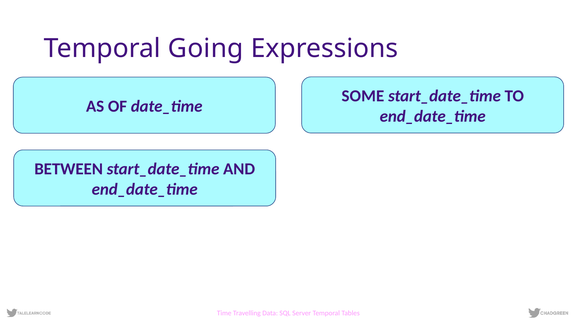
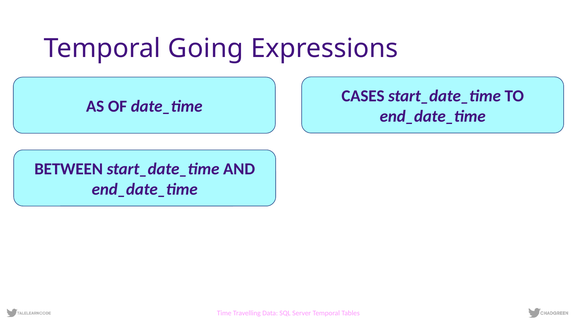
SOME: SOME -> CASES (363, 96)
